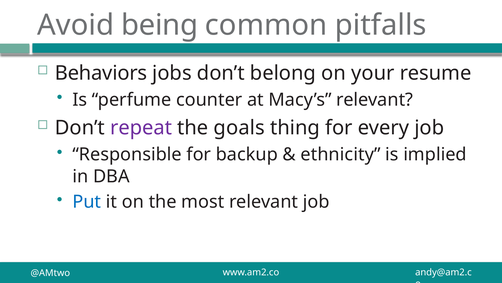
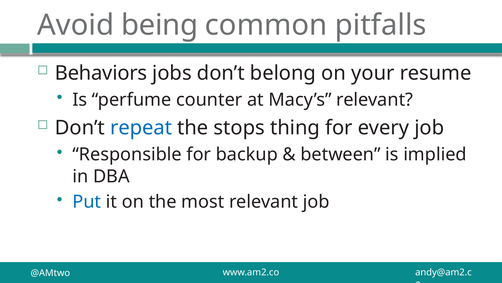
repeat colour: purple -> blue (141, 128)
goals: goals -> stops (239, 128)
ethnicity: ethnicity -> between (341, 154)
